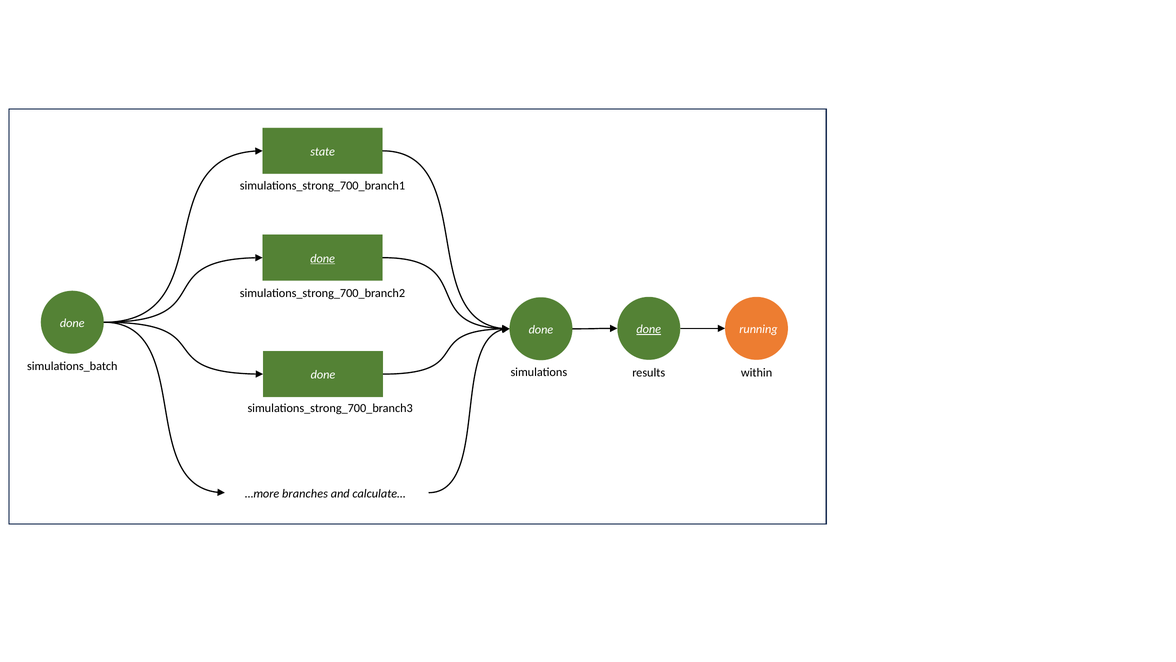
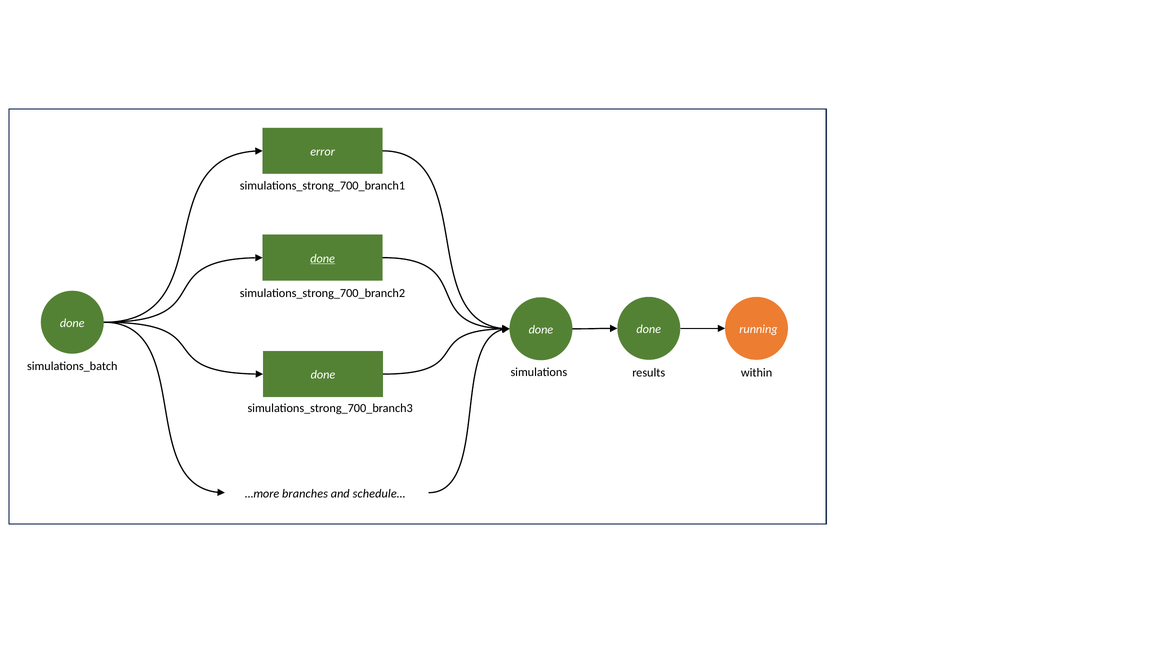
state: state -> error (323, 152)
done underline: present -> none (649, 329)
calculate…: calculate… -> schedule… (379, 493)
